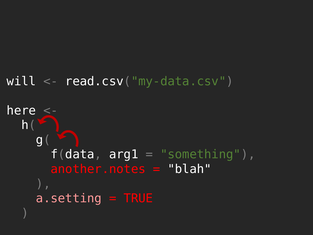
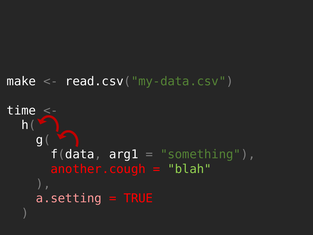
will: will -> make (21, 81)
here: here -> time (21, 110)
another.notes: another.notes -> another.cough (98, 169)
blah colour: white -> light green (190, 169)
